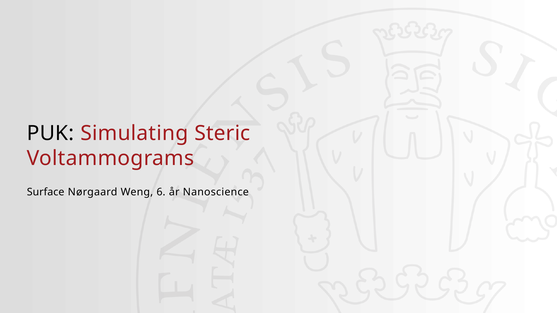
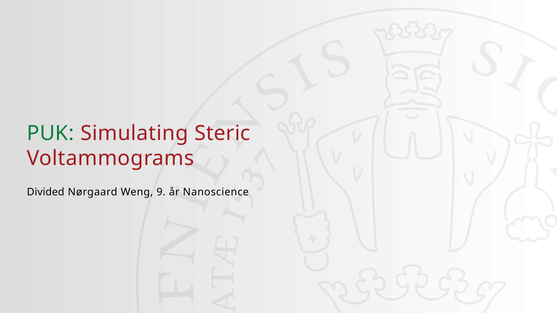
PUK colour: black -> green (50, 133)
Surface: Surface -> Divided (46, 192)
6: 6 -> 9 (161, 192)
